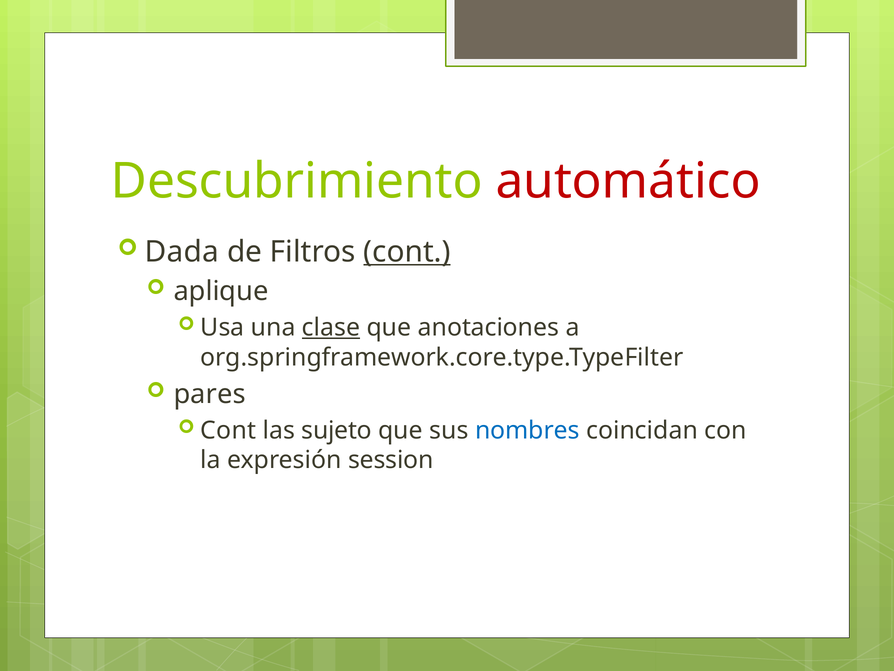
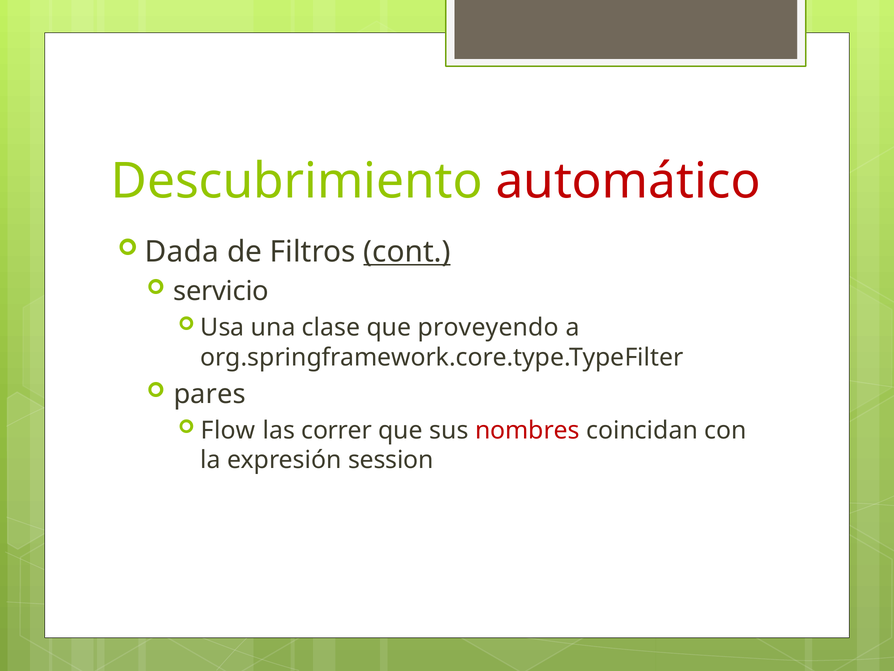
aplique: aplique -> servicio (221, 291)
clase underline: present -> none (331, 327)
anotaciones: anotaciones -> proveyendo (488, 327)
Cont: Cont -> Flow (228, 430)
sujeto: sujeto -> correr (337, 430)
nombres colour: blue -> red (527, 430)
